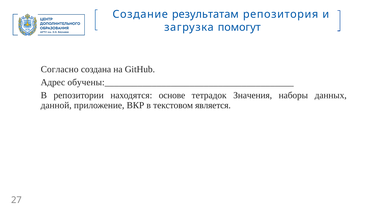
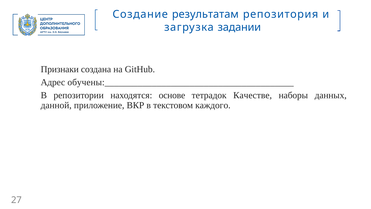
помогут: помогут -> задании (239, 27)
Согласно: Согласно -> Признаки (60, 69)
Значения: Значения -> Качестве (253, 95)
является: является -> каждого (213, 105)
